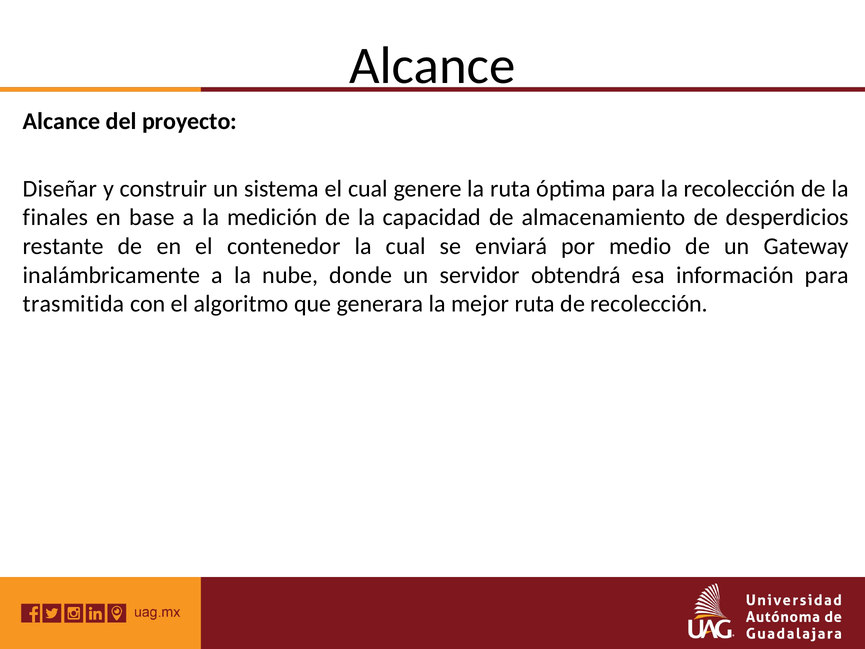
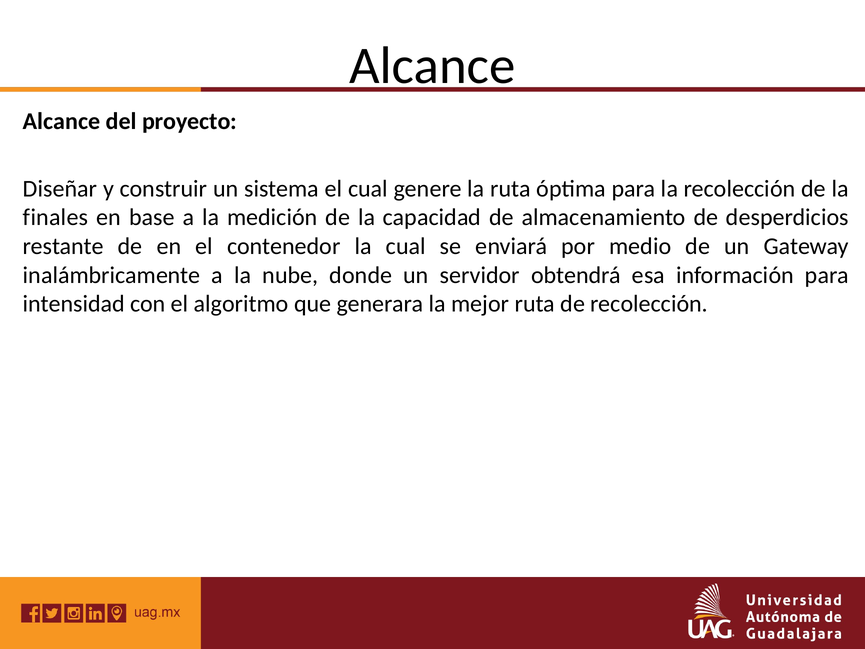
trasmitida: trasmitida -> intensidad (74, 304)
